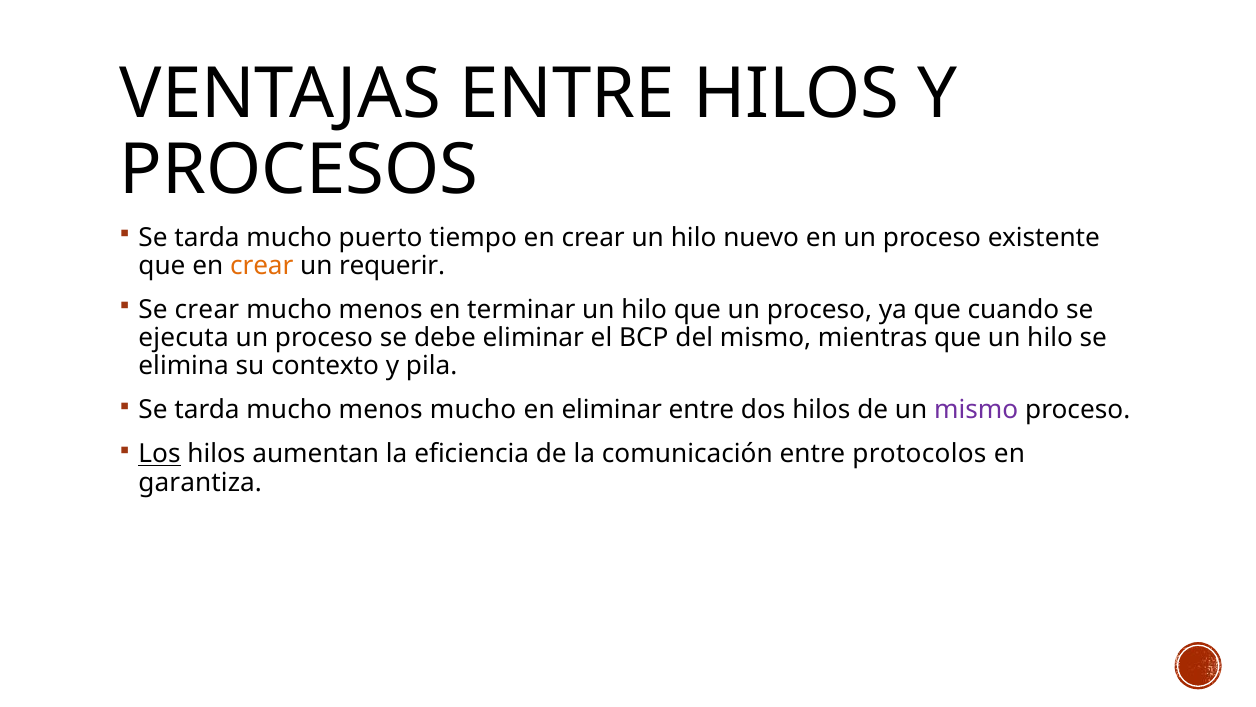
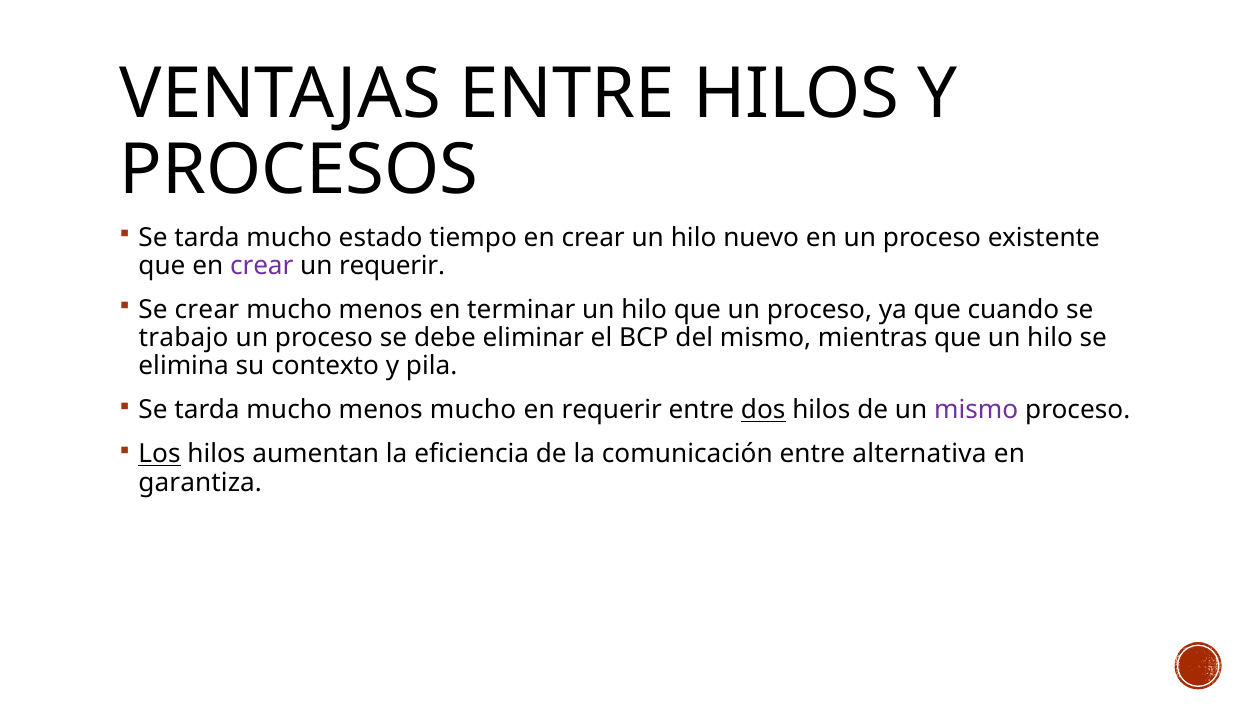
puerto: puerto -> estado (381, 237)
crear colour: orange -> purple (262, 266)
ejecuta: ejecuta -> trabajo (184, 338)
en eliminar: eliminar -> requerir (612, 410)
dos underline: none -> present (763, 410)
protocolos: protocolos -> alternativa (919, 454)
